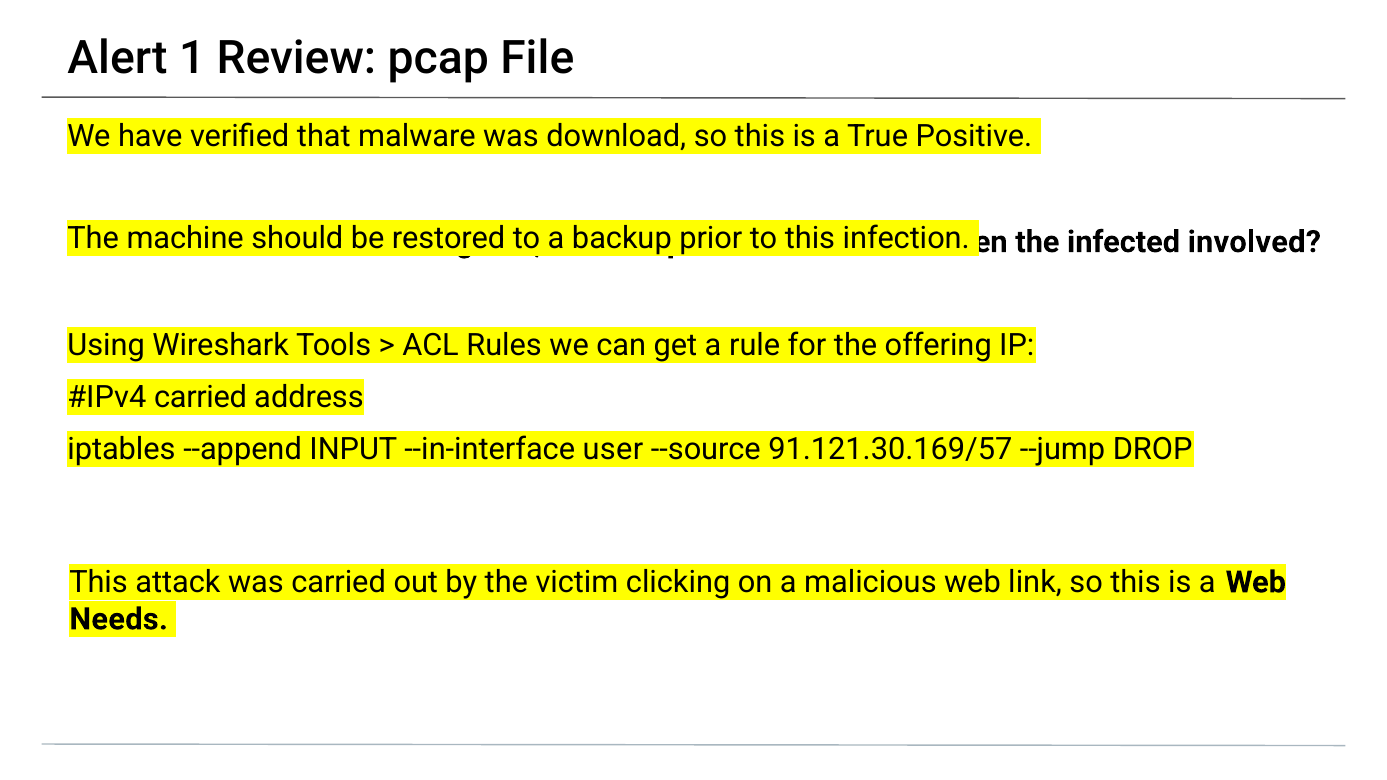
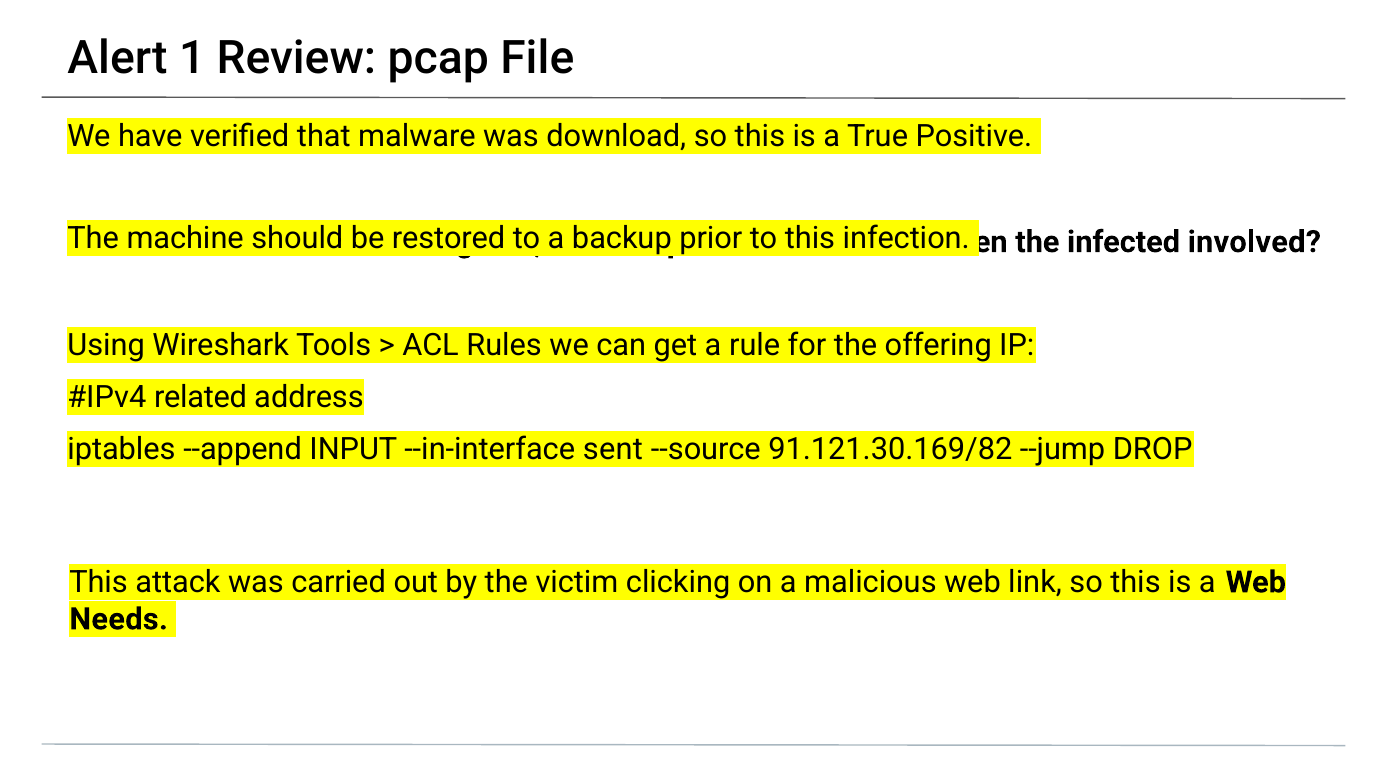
carried: carried -> related (201, 397)
user: user -> sent (613, 450)
91.121.30.169/57: 91.121.30.169/57 -> 91.121.30.169/82 (890, 450)
